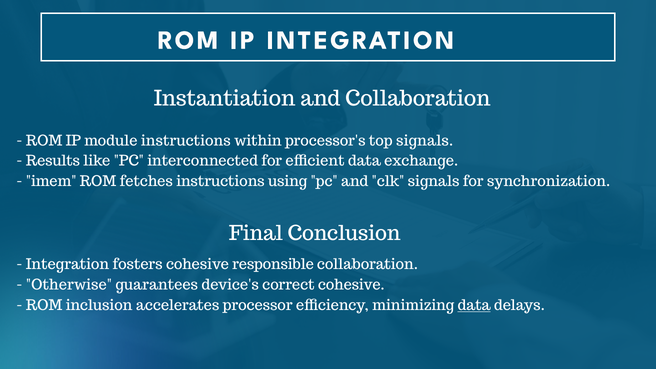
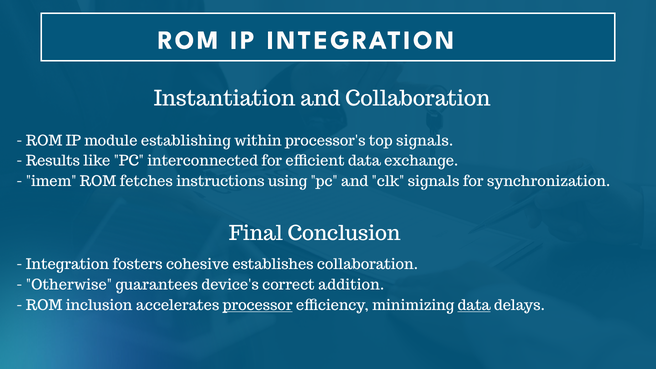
module instructions: instructions -> establishing (186, 141)
responsible: responsible -> establishes (273, 264)
correct cohesive: cohesive -> addition (351, 285)
processor underline: none -> present (258, 305)
